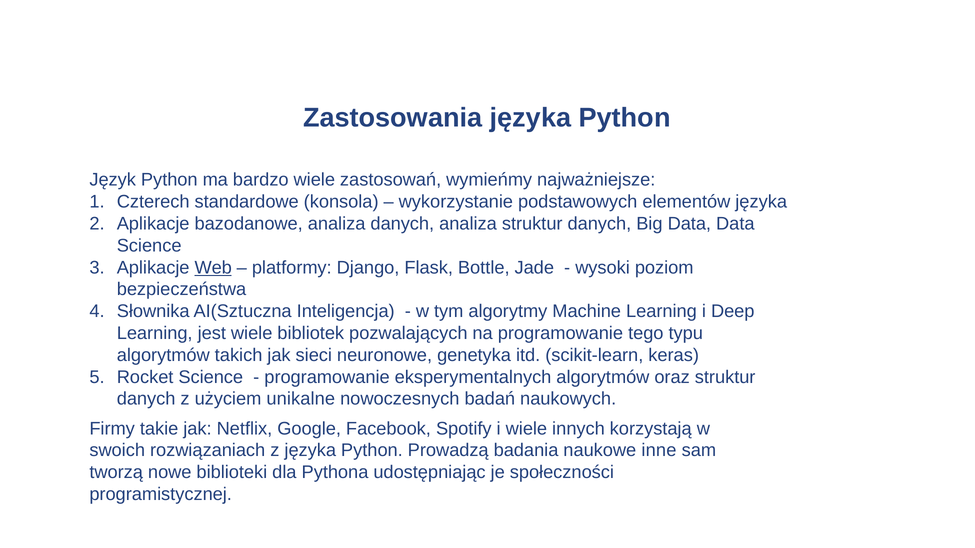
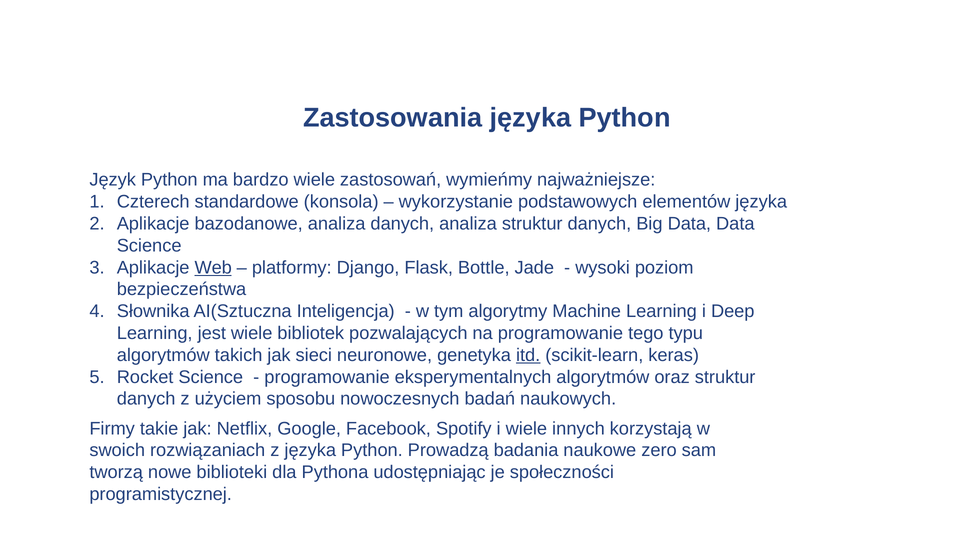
itd underline: none -> present (528, 355)
unikalne: unikalne -> sposobu (301, 399)
inne: inne -> zero (659, 451)
